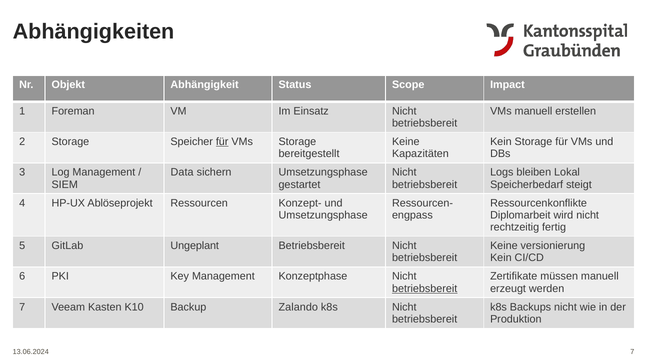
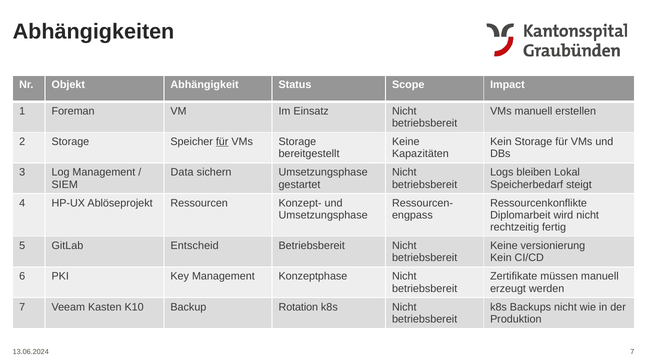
Ungeplant: Ungeplant -> Entscheid (195, 246)
betriebsbereit underline: present -> none (425, 288)
Zalando: Zalando -> Rotation (298, 307)
